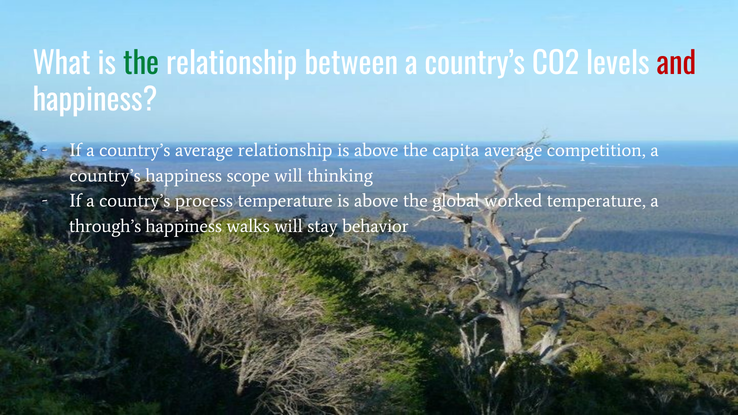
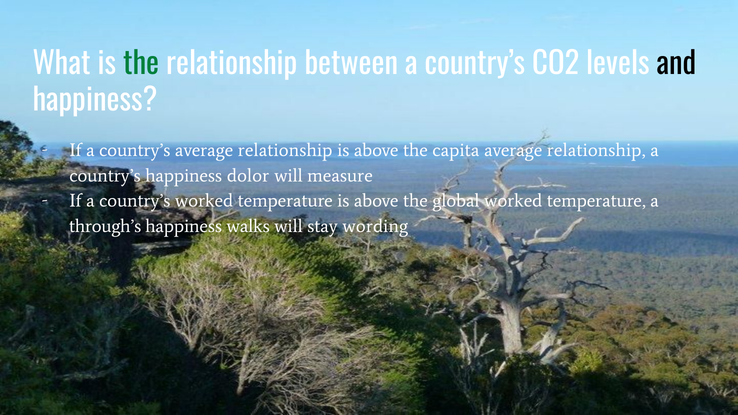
and colour: red -> black (676, 64)
competition: competition -> relationship (596, 150)
scope: scope -> dolor (248, 176)
thinking: thinking -> measure (340, 176)
country’s process: process -> worked (204, 201)
behavior: behavior -> wording (375, 226)
